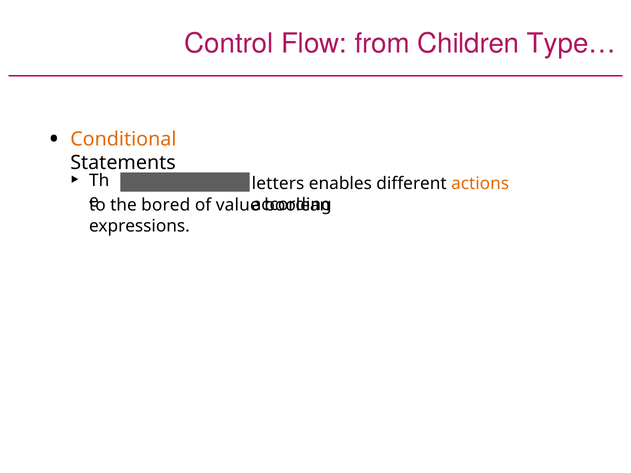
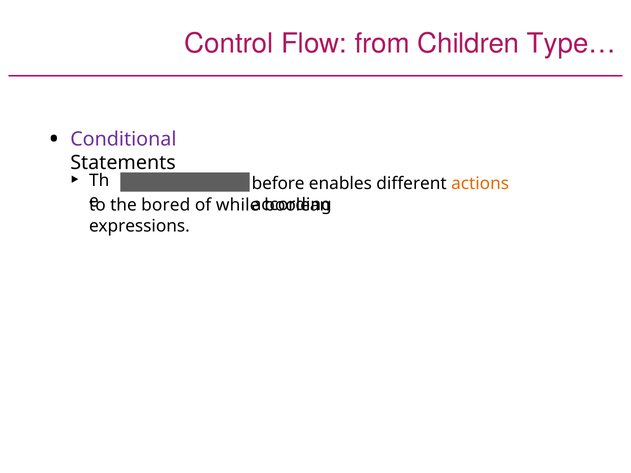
Conditional colour: orange -> purple (123, 139)
letters: letters -> before (278, 184)
value: value -> while (238, 205)
